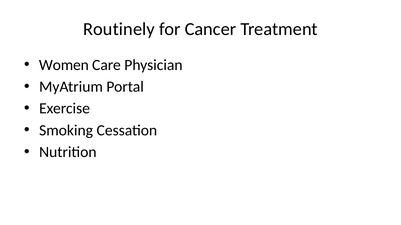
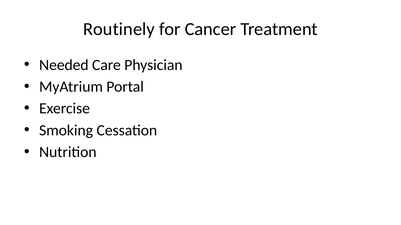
Women: Women -> Needed (64, 65)
